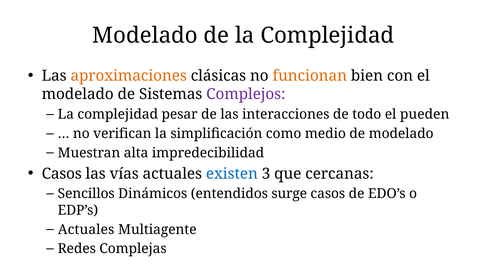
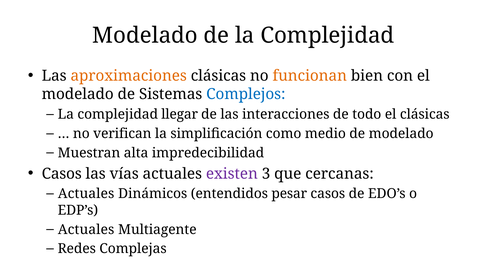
Complejos colour: purple -> blue (246, 94)
pesar: pesar -> llegar (180, 114)
el pueden: pueden -> clásicas (425, 114)
existen colour: blue -> purple (232, 174)
Sencillos: Sencillos -> Actuales (86, 194)
surge: surge -> pesar (289, 194)
